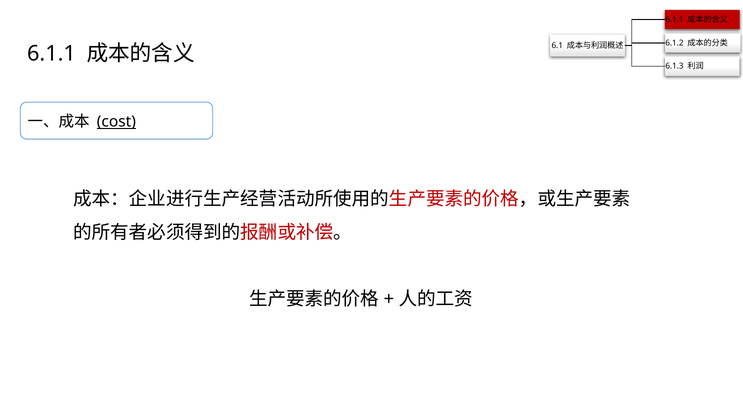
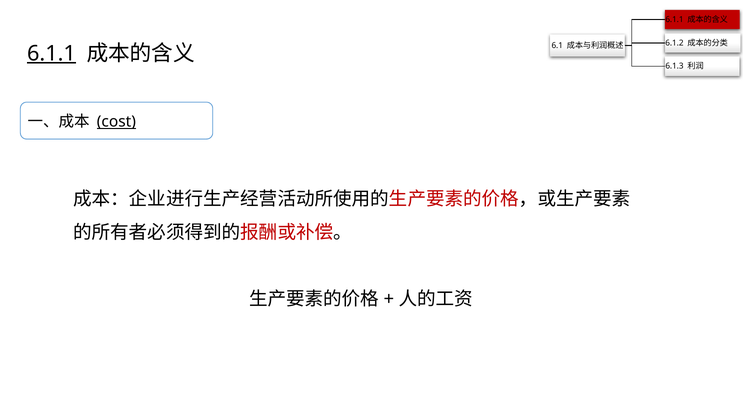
6.1.1 underline: none -> present (51, 53)
